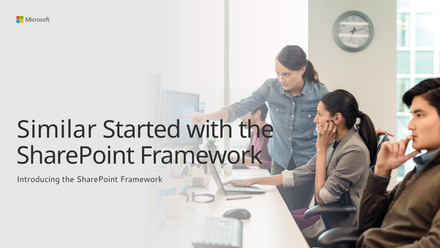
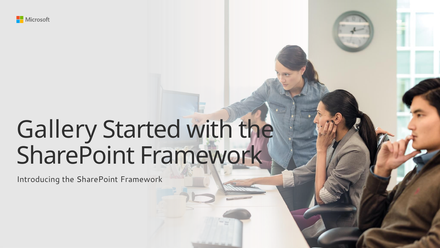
Similar: Similar -> Gallery (57, 129)
